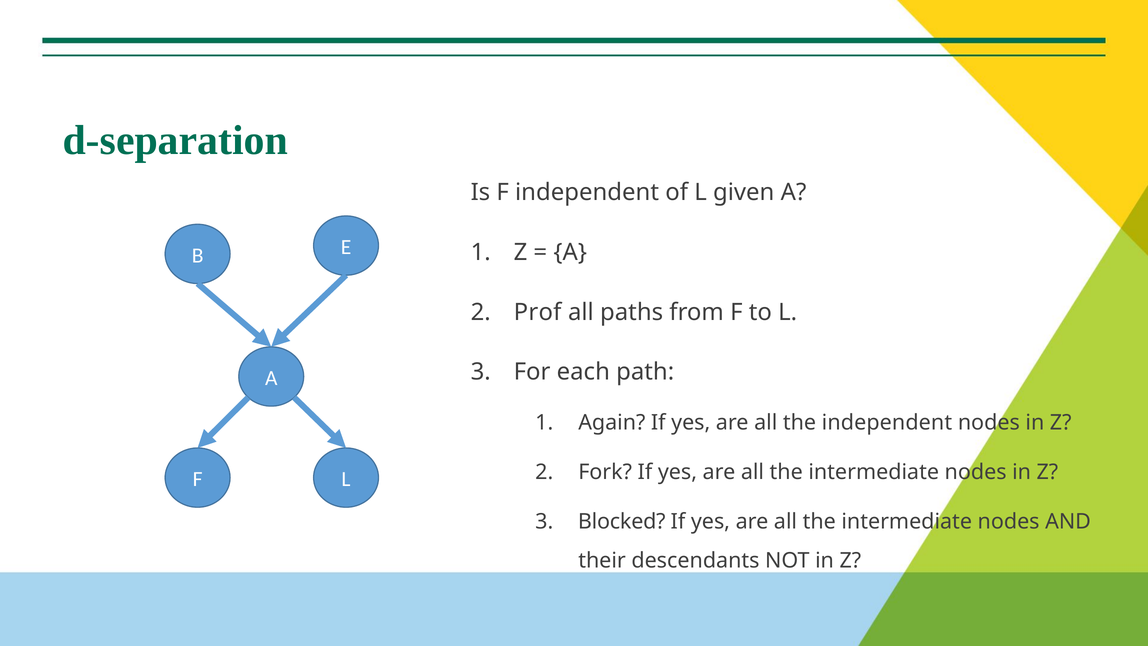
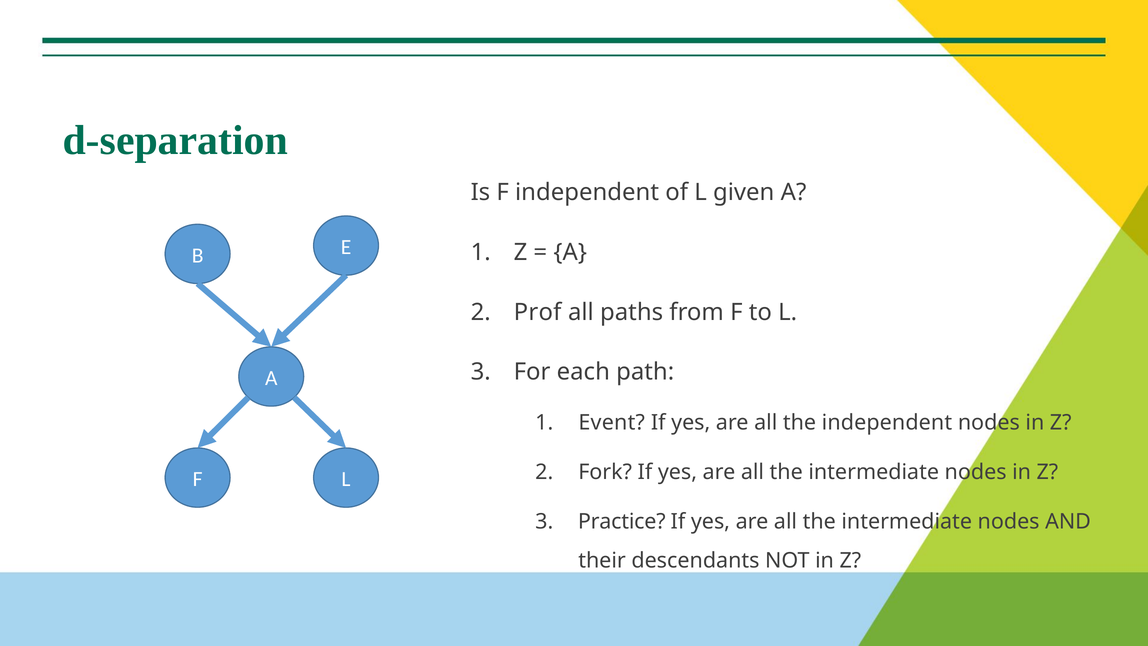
Again: Again -> Event (612, 423)
Blocked: Blocked -> Practice (622, 522)
